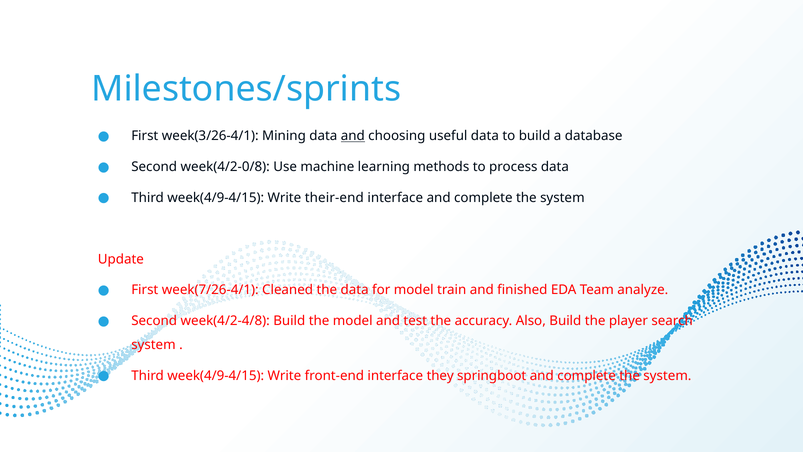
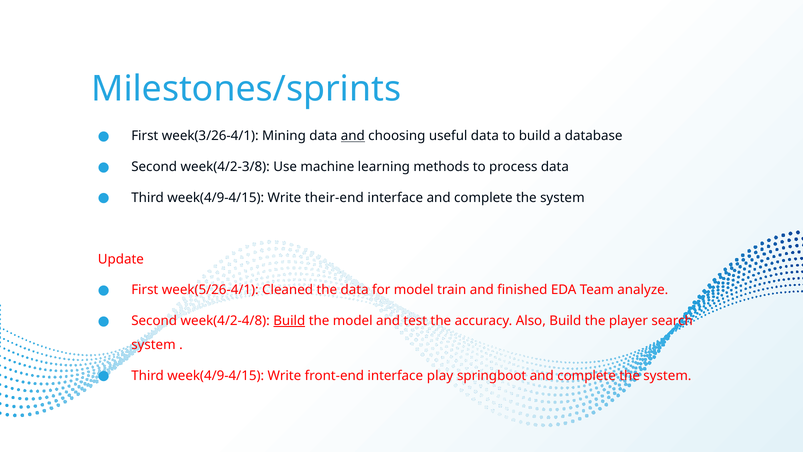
week(4/2-0/8: week(4/2-0/8 -> week(4/2-3/8 (225, 167)
week(7/26-4/1: week(7/26-4/1 -> week(5/26-4/1 (210, 290)
Build underline: none -> present (289, 321)
they: they -> play (440, 376)
